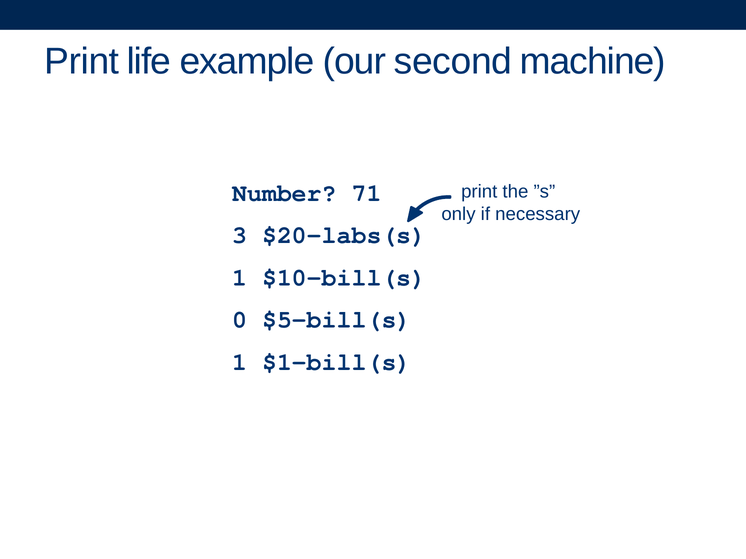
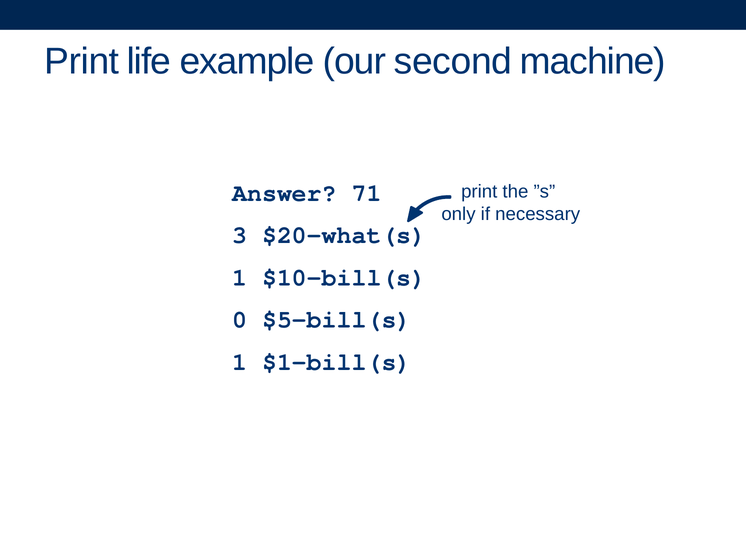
Number: Number -> Answer (285, 193)
$20-labs(s: $20-labs(s -> $20-what(s (344, 235)
